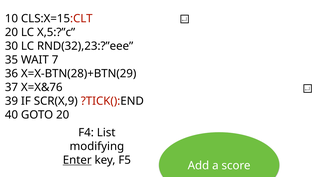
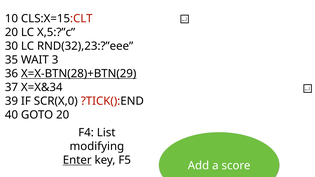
7: 7 -> 3 (55, 60)
X=X-BTN(28)+BTN(29 underline: none -> present (79, 74)
X=X&76: X=X&76 -> X=X&34 (42, 87)
SCR(X,9: SCR(X,9 -> SCR(X,0 (56, 101)
